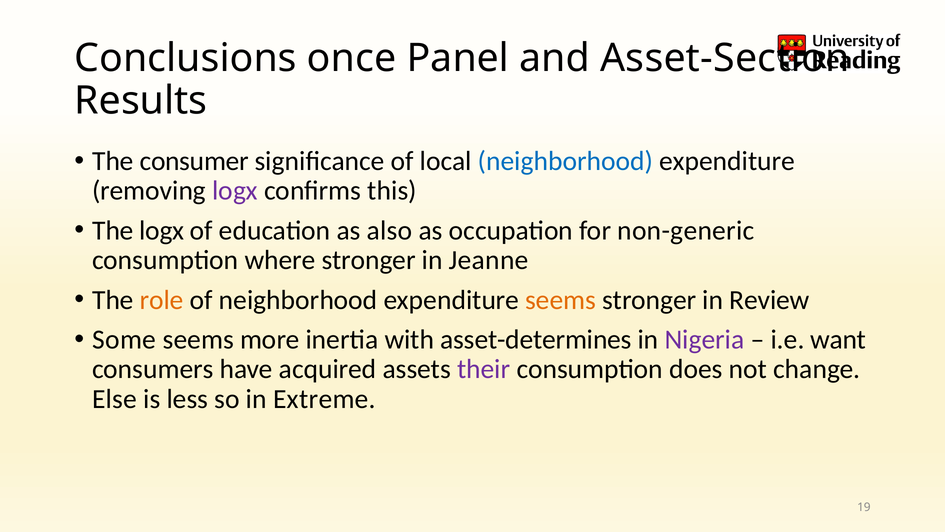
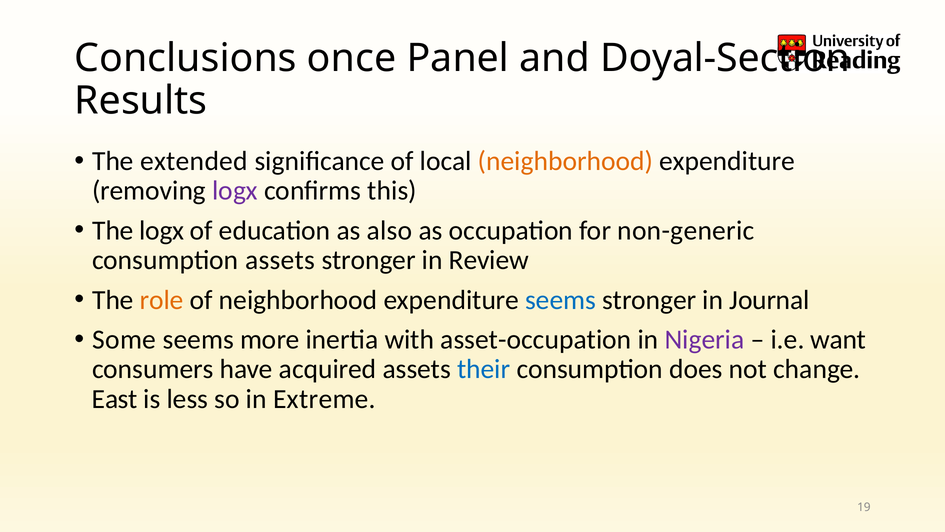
Asset-Section: Asset-Section -> Doyal-Section (725, 58)
consumer: consumer -> extended (194, 161)
neighborhood colour: blue -> orange (566, 161)
consumption where: where -> assets (280, 260)
Jeanne: Jeanne -> Review (489, 260)
seems colour: orange -> blue (561, 300)
Review: Review -> Journal (769, 300)
asset-determines: asset-determines -> asset-occupation (536, 339)
their colour: purple -> blue (484, 369)
Else: Else -> East (115, 399)
